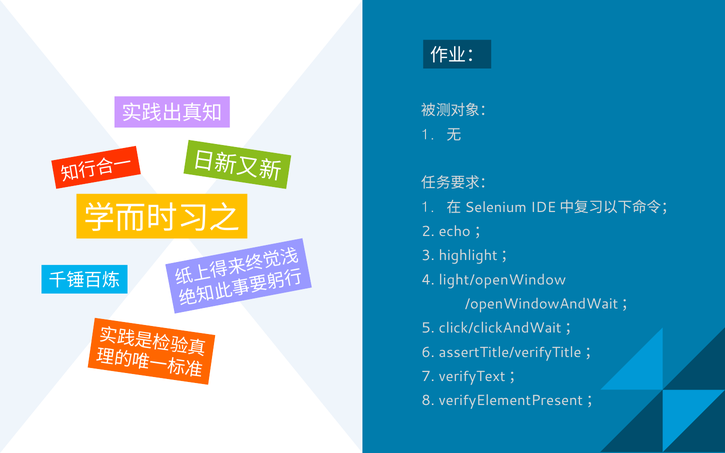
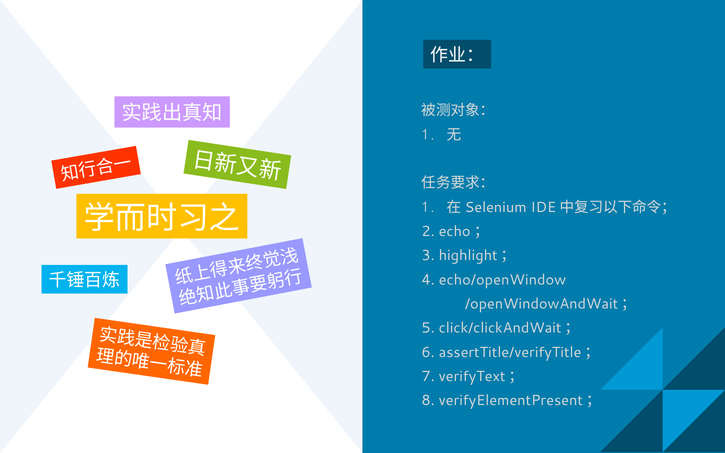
light/openWindow: light/openWindow -> echo/openWindow (502, 280)
